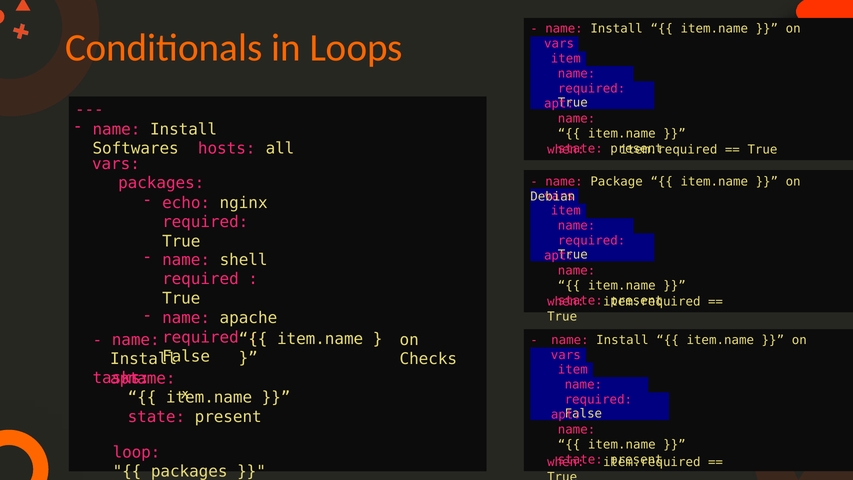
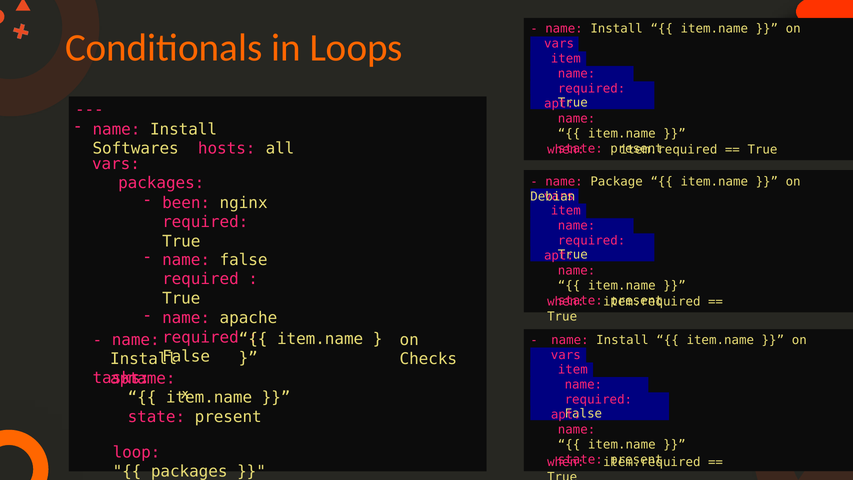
echo: echo -> been (186, 203)
name shell: shell -> false (244, 260)
